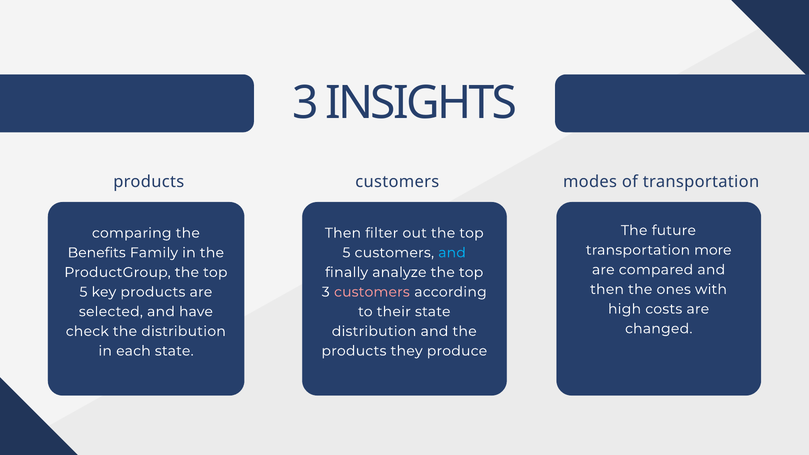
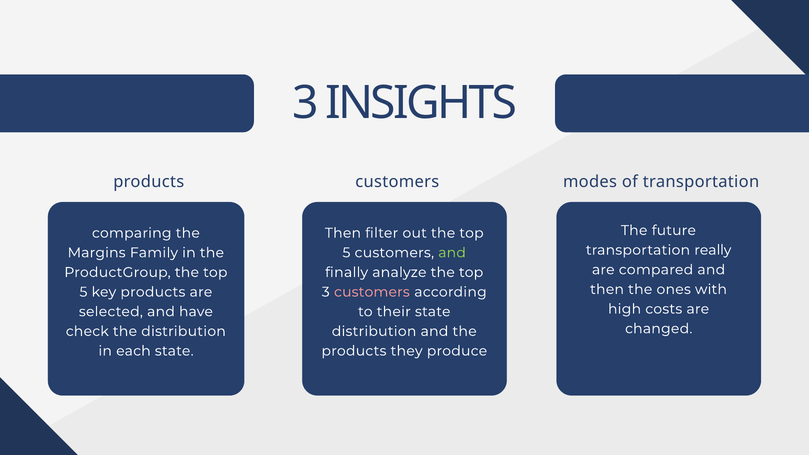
more: more -> really (713, 250)
Benefits: Benefits -> Margins (97, 253)
and colour: light blue -> light green (452, 253)
